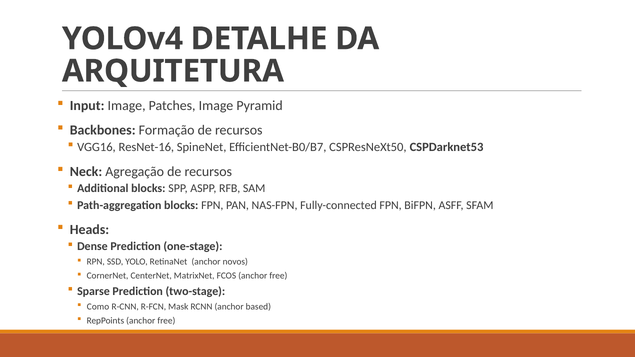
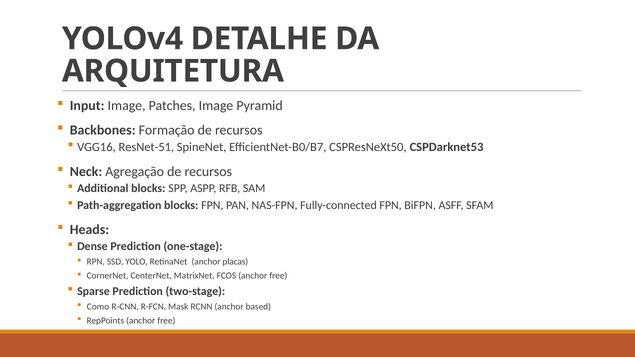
ResNet-16: ResNet-16 -> ResNet-51 (146, 147)
novos: novos -> placas (235, 262)
